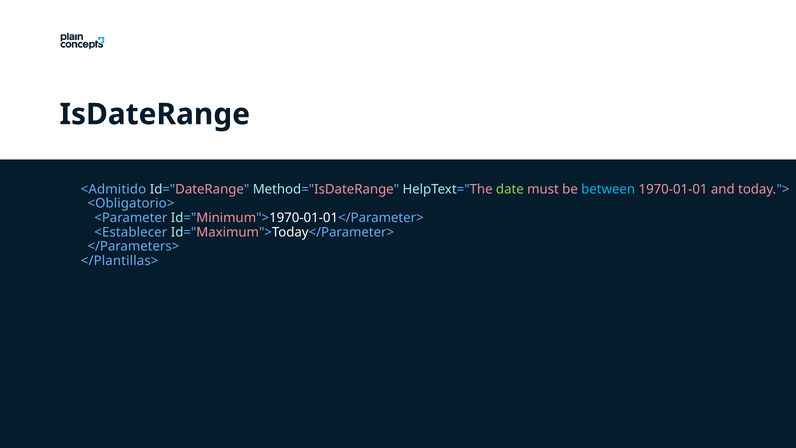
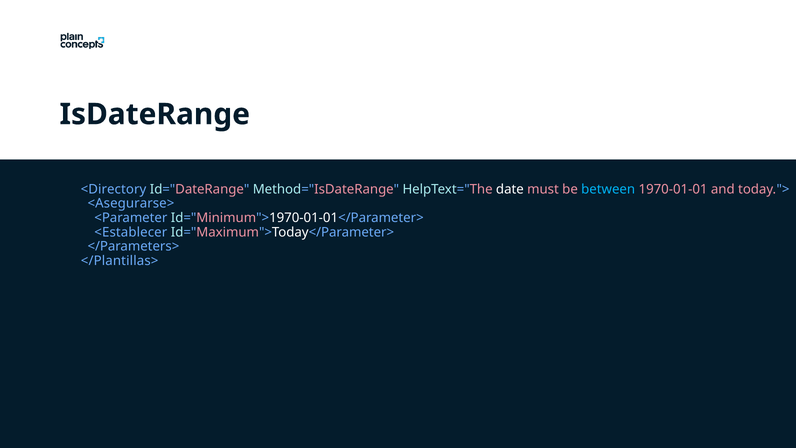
<Admitido: <Admitido -> <Directory (113, 189)
date colour: light green -> white (510, 189)
<Obligatorio>: <Obligatorio> -> <Asegurarse> (131, 203)
